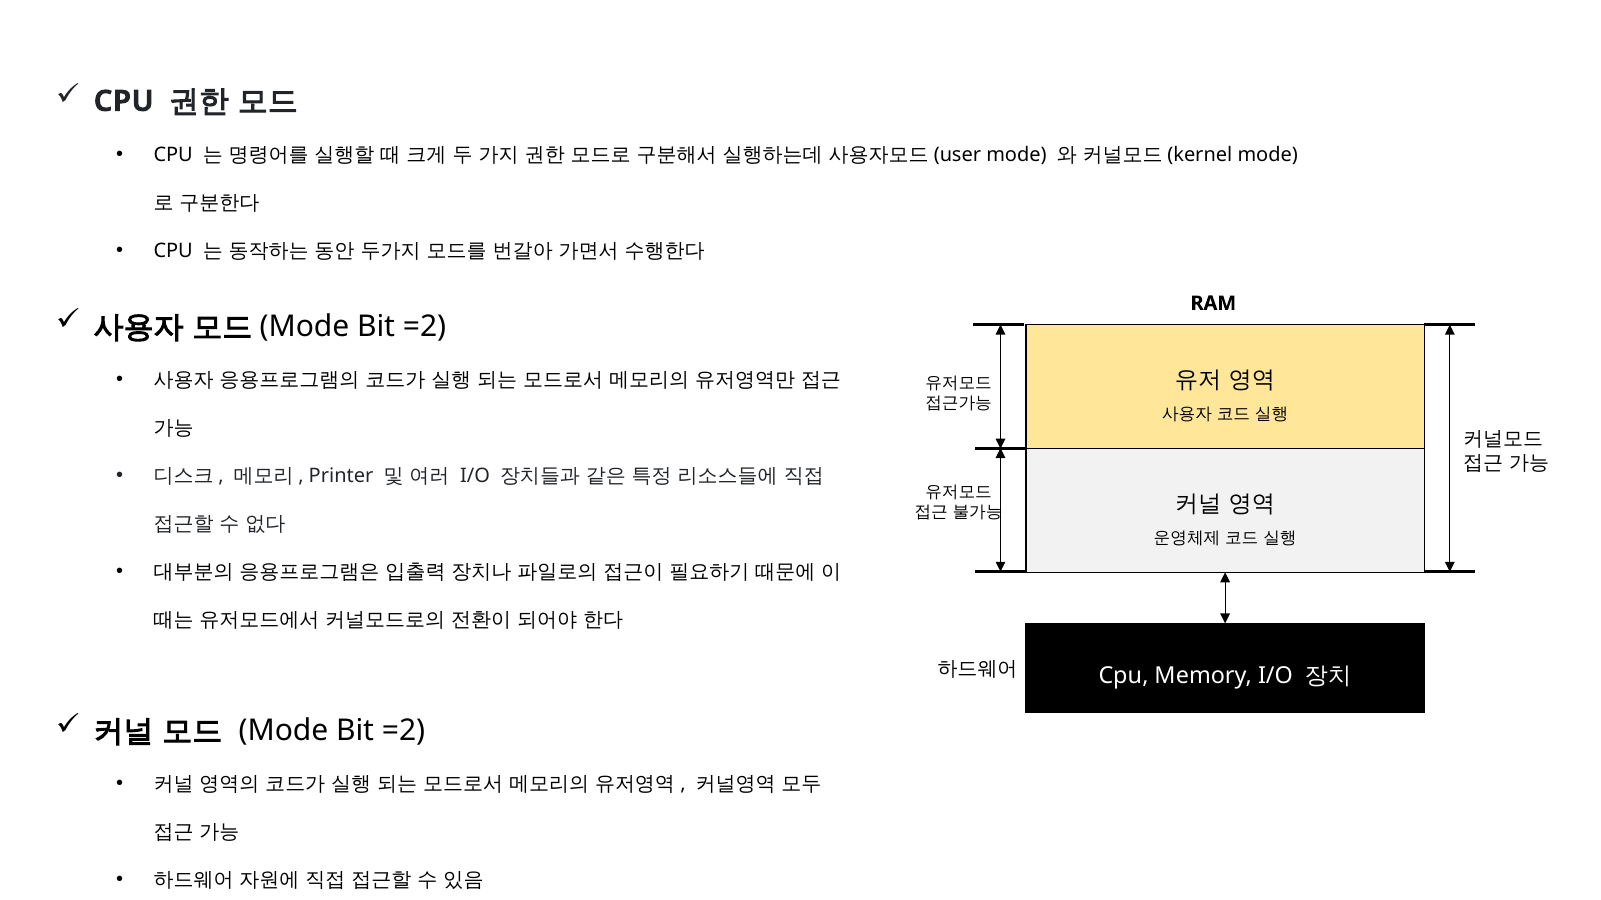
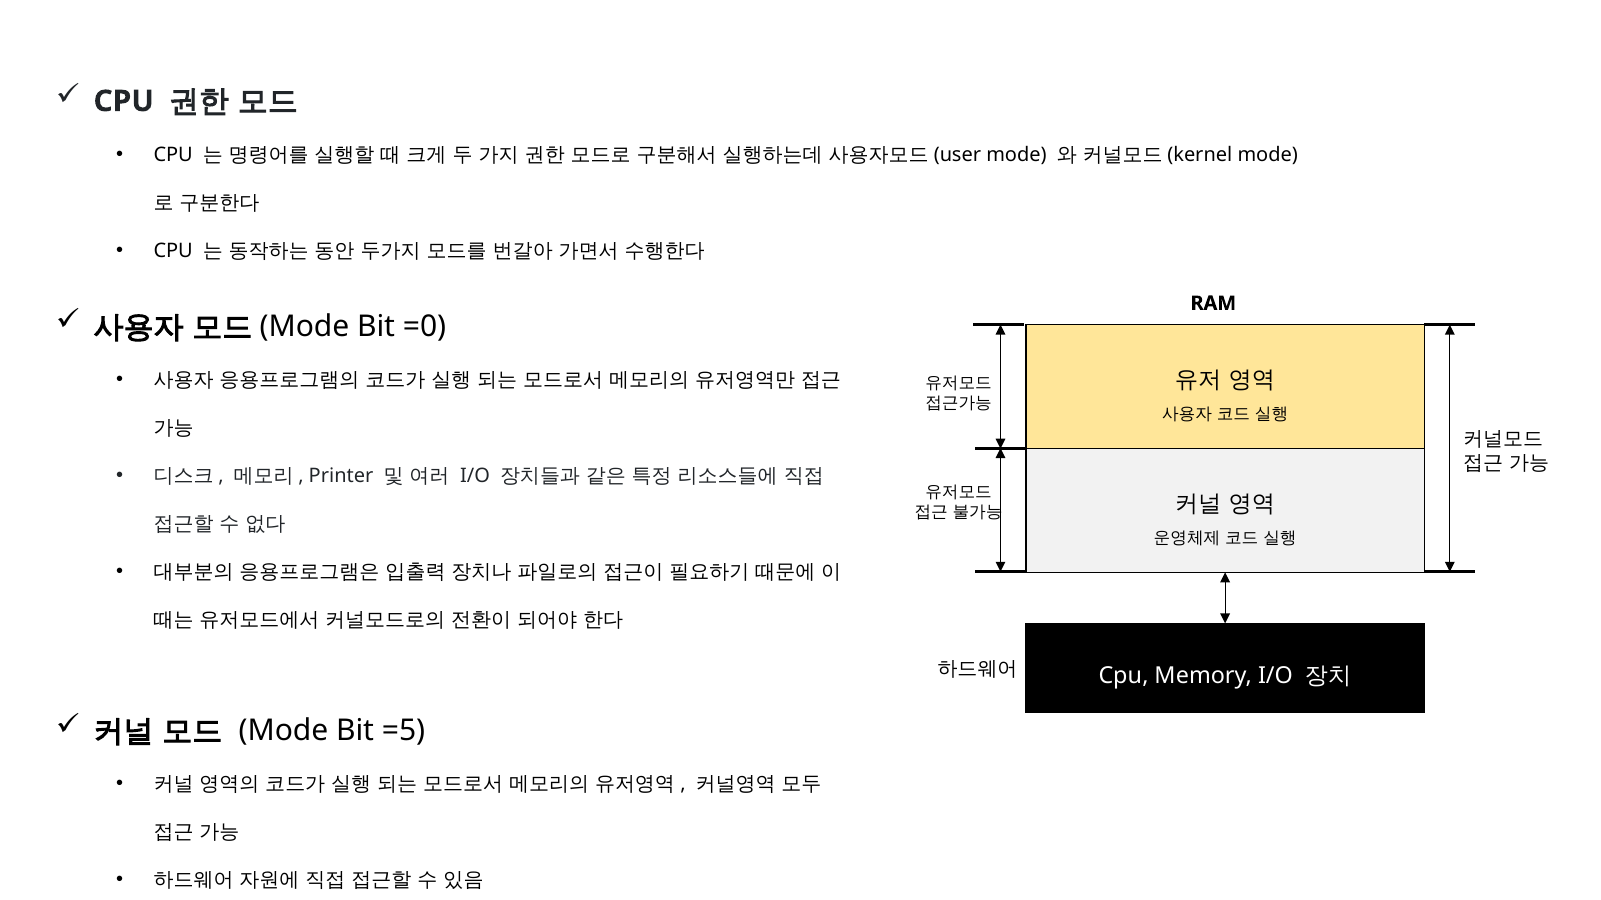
=2: =2 -> =0 (425, 327)
Mode Bit =2: =2 -> =5 (404, 731)
